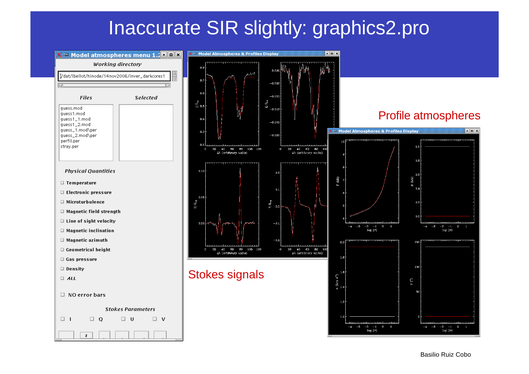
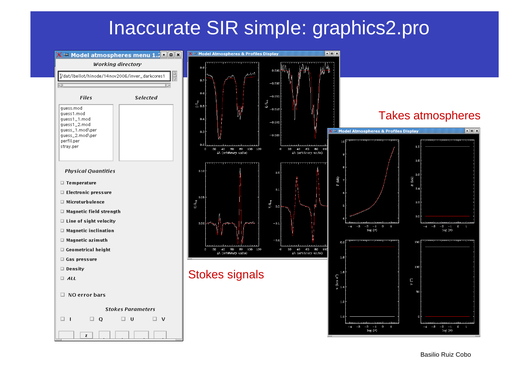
slightly: slightly -> simple (276, 28)
Profile: Profile -> Takes (394, 116)
